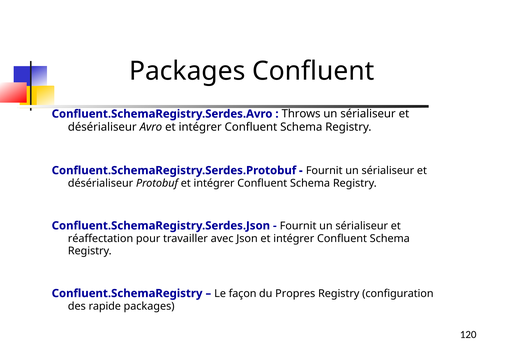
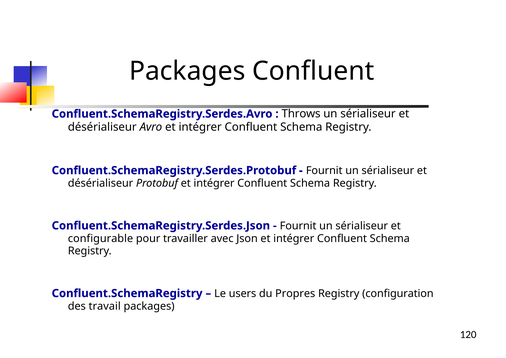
réaffectation: réaffectation -> configurable (101, 238)
façon: façon -> users (243, 293)
rapide: rapide -> travail (105, 306)
